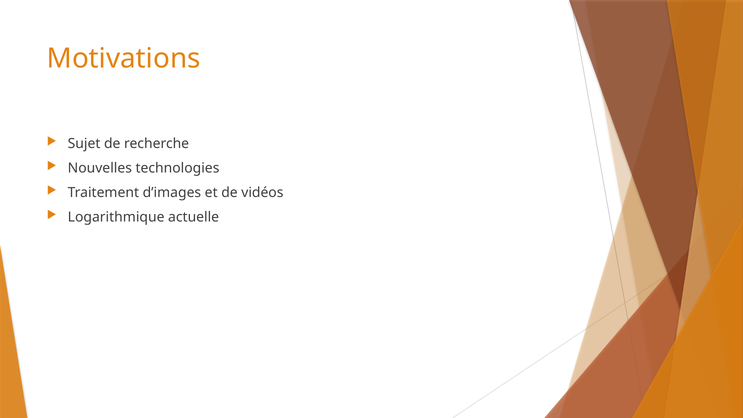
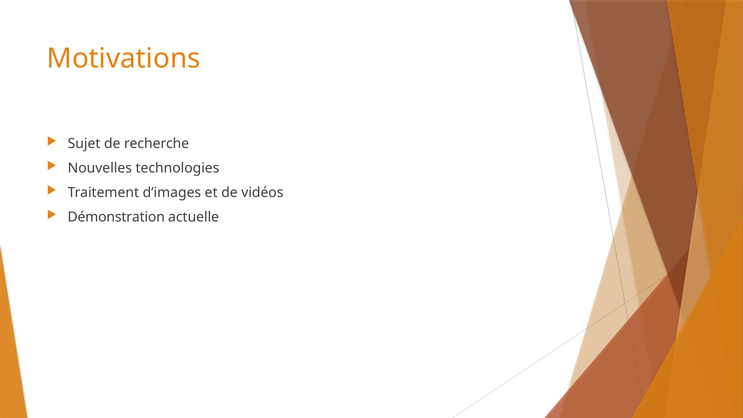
Logarithmique: Logarithmique -> Démonstration (116, 217)
